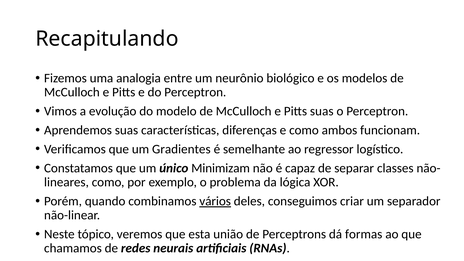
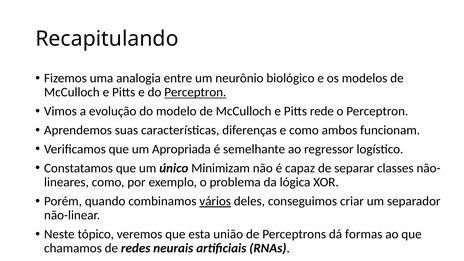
Perceptron underline: none -> present (195, 92)
Pitts suas: suas -> rede (322, 111)
Gradientes: Gradientes -> Apropriada (181, 149)
